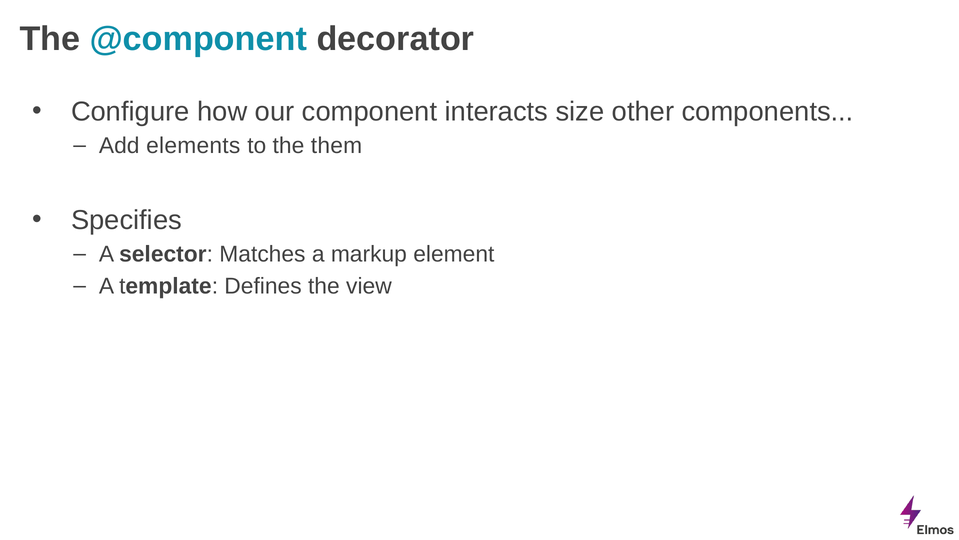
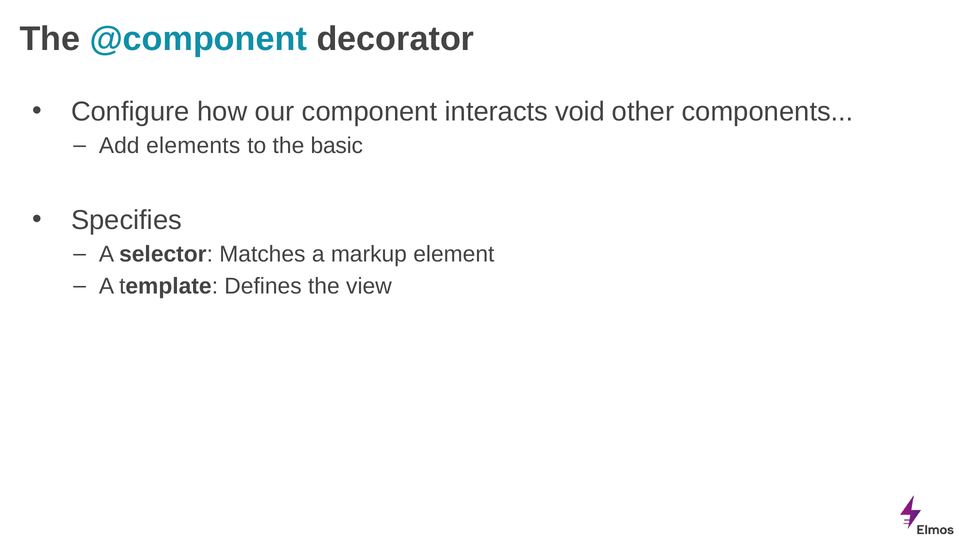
size: size -> void (580, 111)
them: them -> basic (337, 146)
